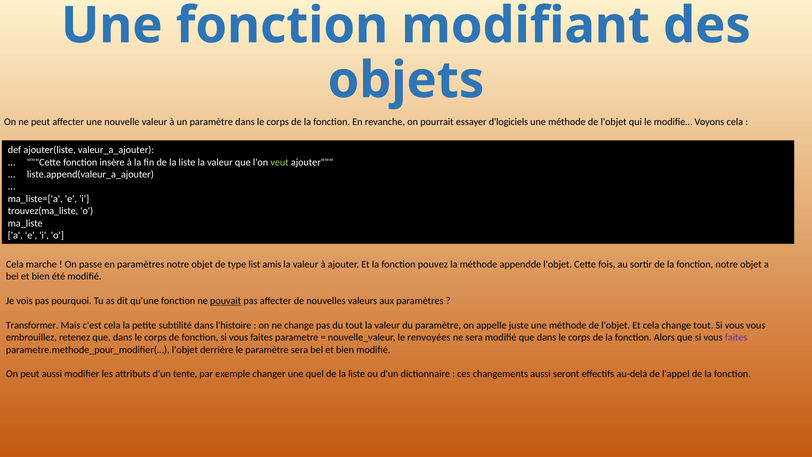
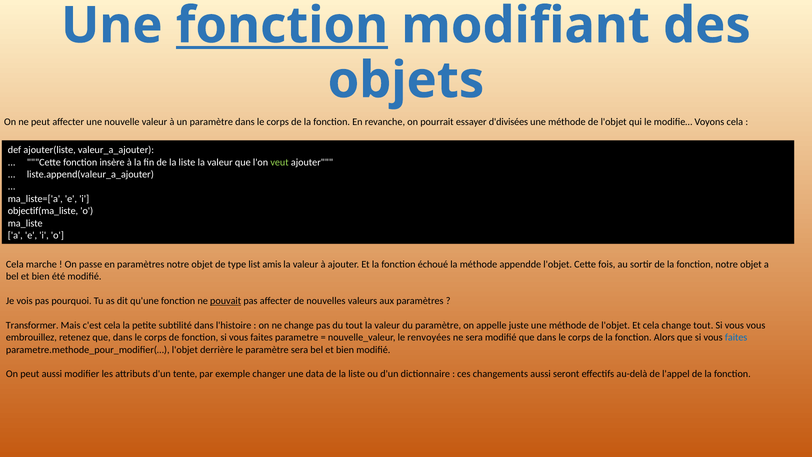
fonction underline: none -> present (282, 26)
d'logiciels: d'logiciels -> d'divisées (508, 122)
trouvez(ma_liste: trouvez(ma_liste -> objectif(ma_liste (43, 211)
pouvez: pouvez -> échoué (433, 264)
faites colour: purple -> blue (736, 337)
quel: quel -> data (315, 374)
